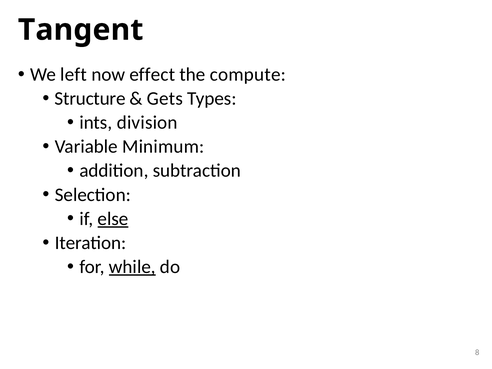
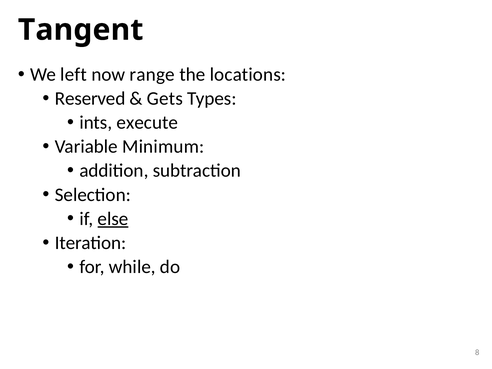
effect: effect -> range (152, 74)
compute: compute -> locations (248, 74)
Structure: Structure -> Reserved (90, 99)
division: division -> execute (147, 123)
while underline: present -> none (132, 267)
